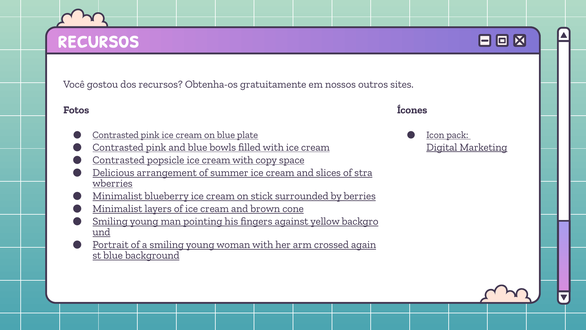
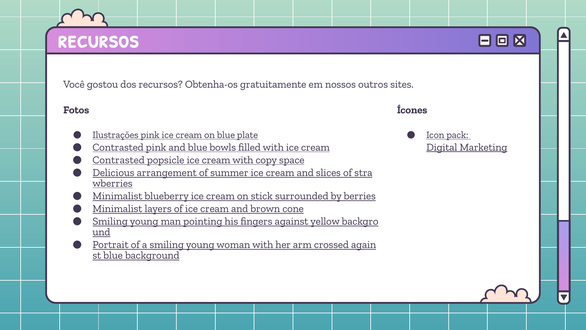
Contrasted: Contrasted -> Ilustrações (116, 135)
